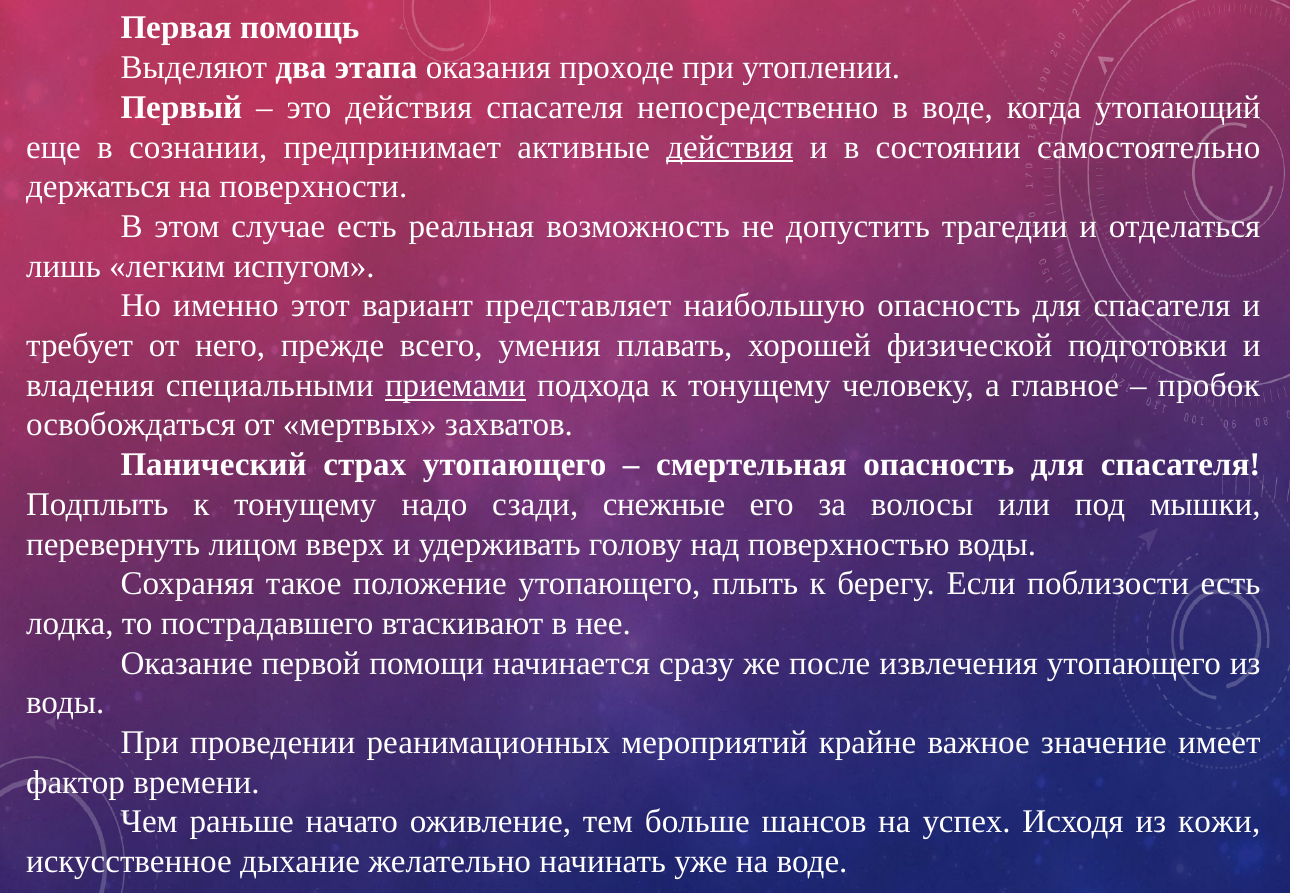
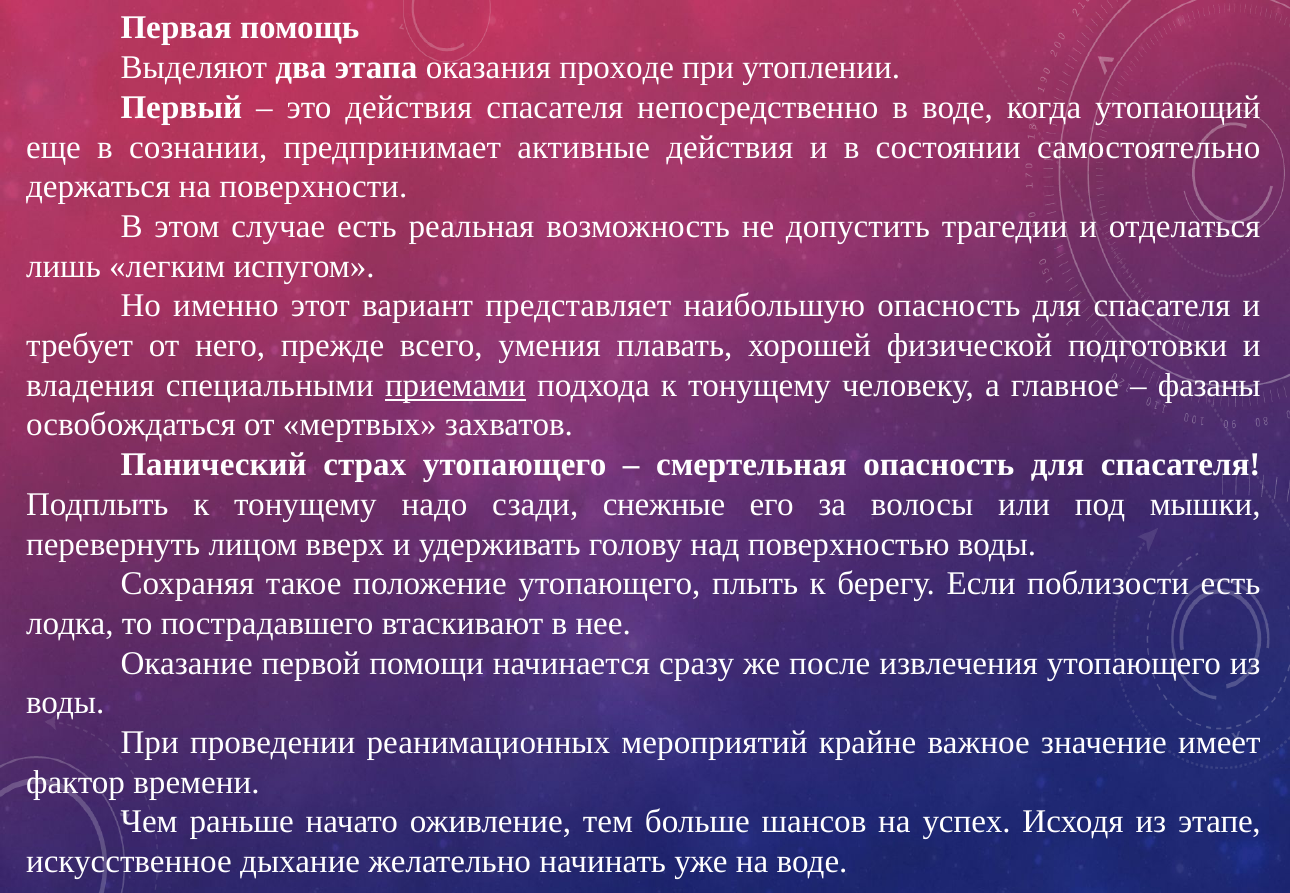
действия underline: present -> none (730, 147)
пробок: пробок -> фазаны (1209, 385)
кожи: кожи -> этапе (1219, 822)
